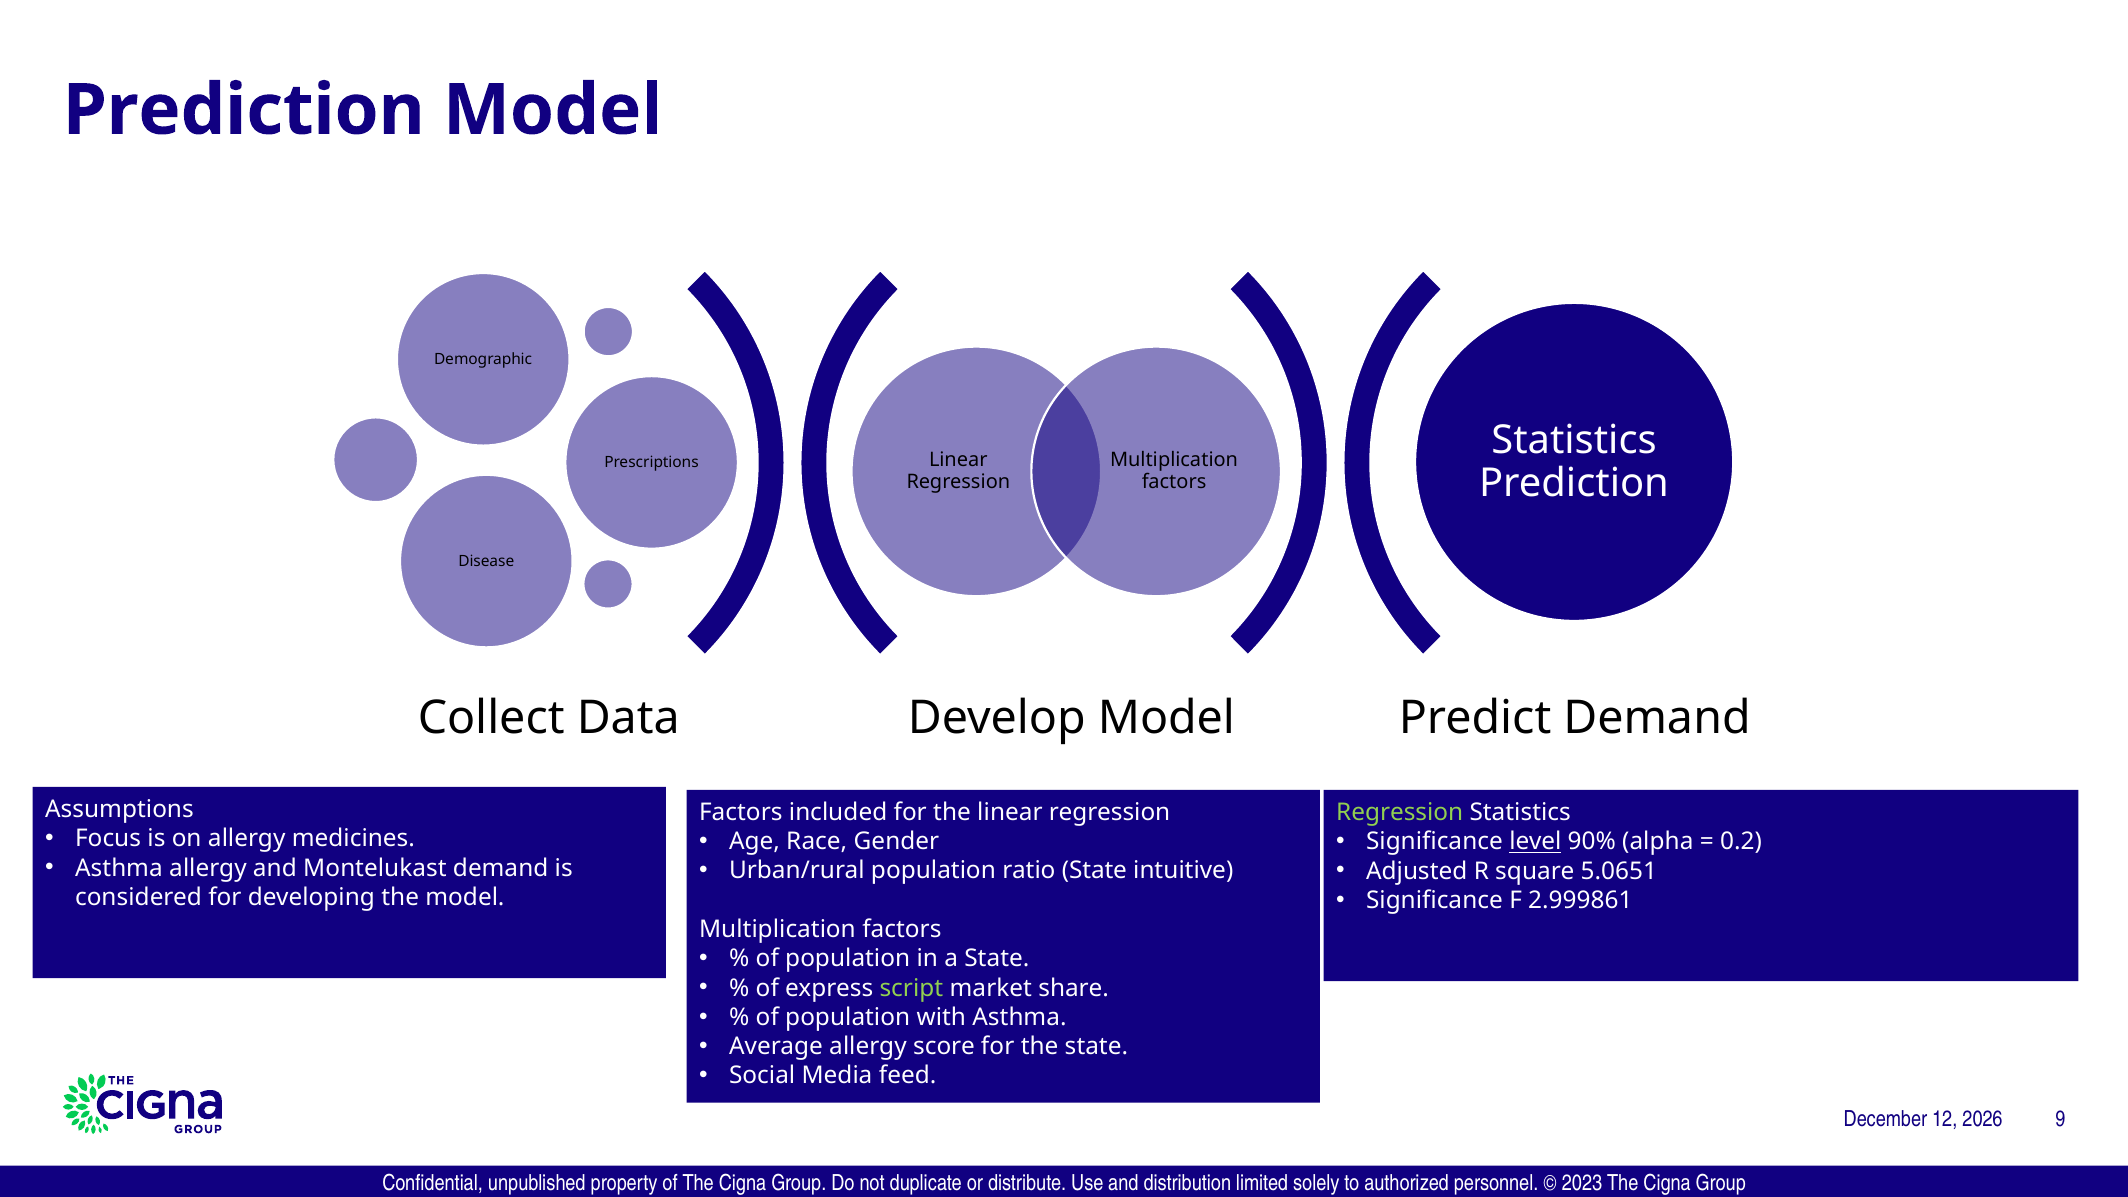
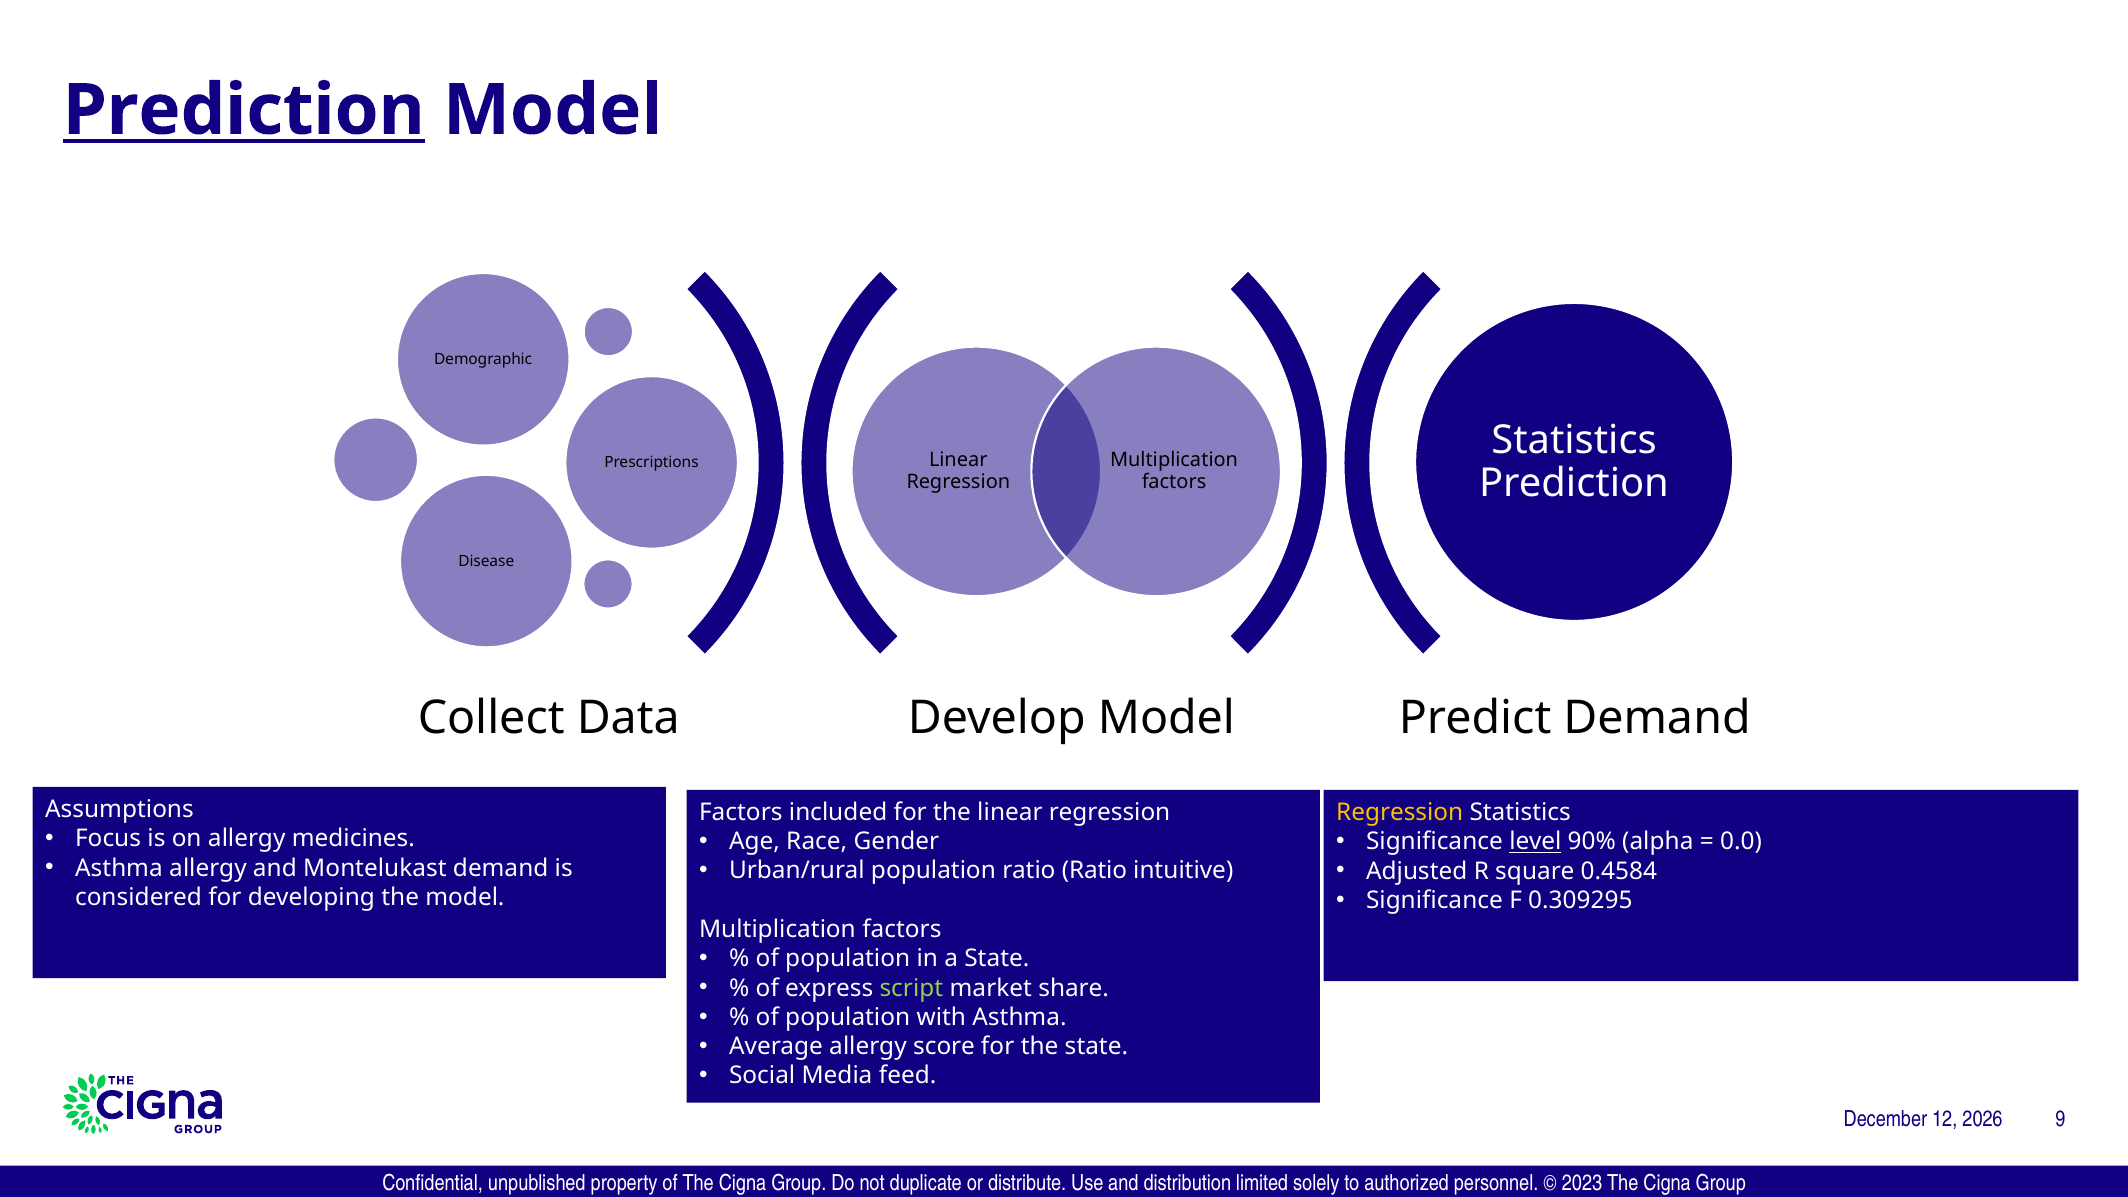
Prediction underline: none -> present (244, 110)
Regression colour: light green -> yellow (1400, 813)
0.2: 0.2 -> 0.0 (1741, 842)
ratio State: State -> Ratio (1094, 871)
5.0651: 5.0651 -> 0.4584 (1619, 871)
2.999861: 2.999861 -> 0.309295 (1580, 900)
